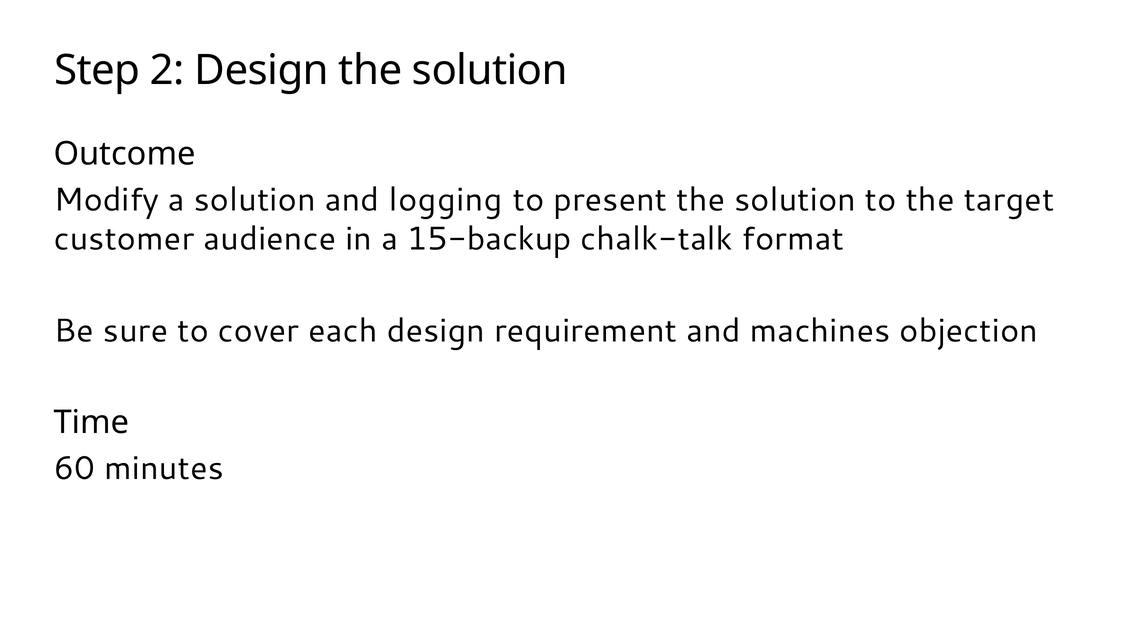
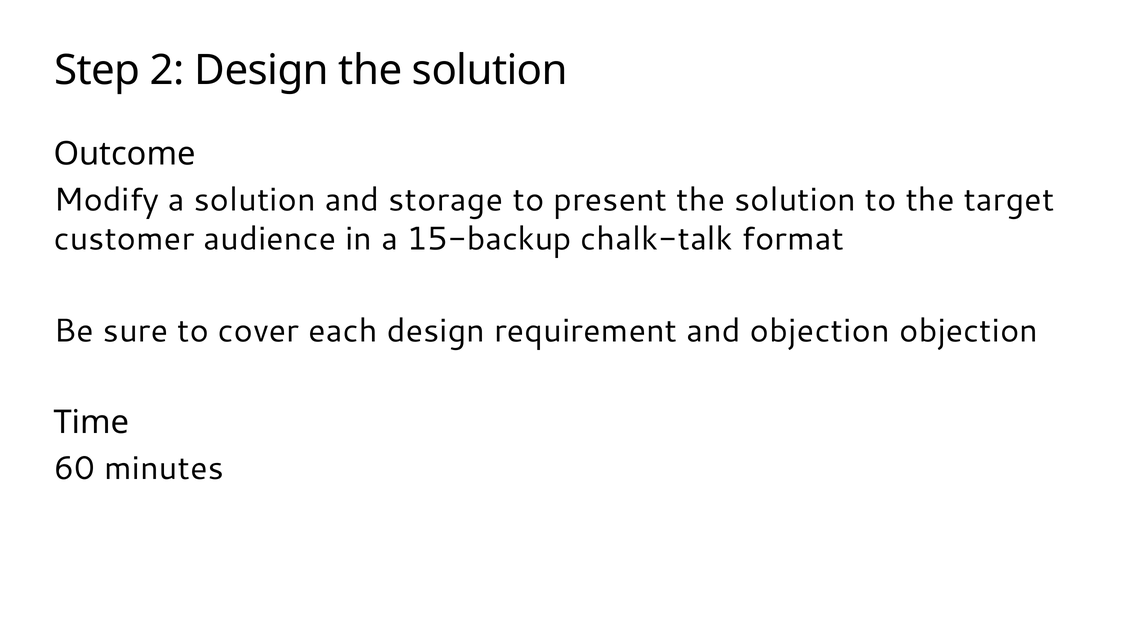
logging: logging -> storage (446, 200)
and machines: machines -> objection (820, 331)
